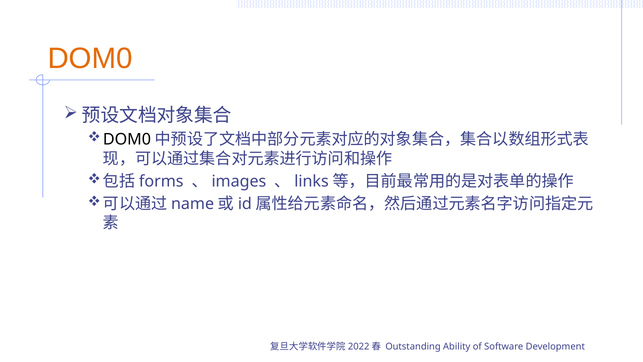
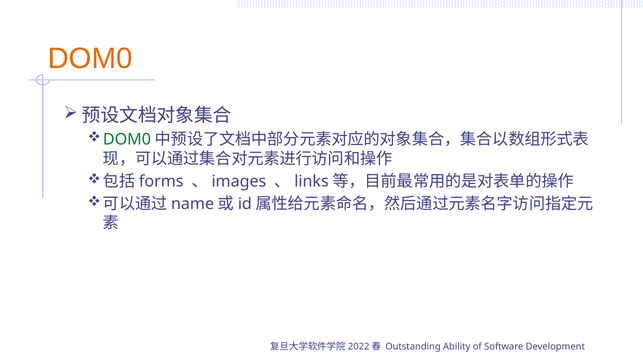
DOM0 colour: black -> green (127, 139)
